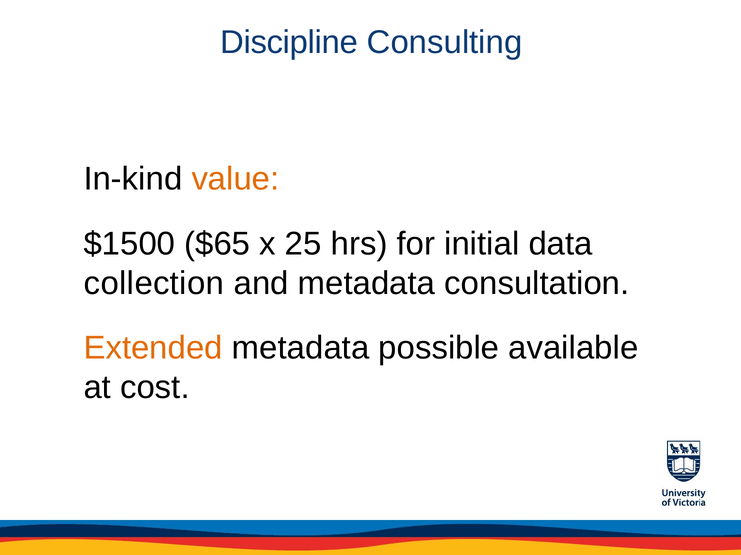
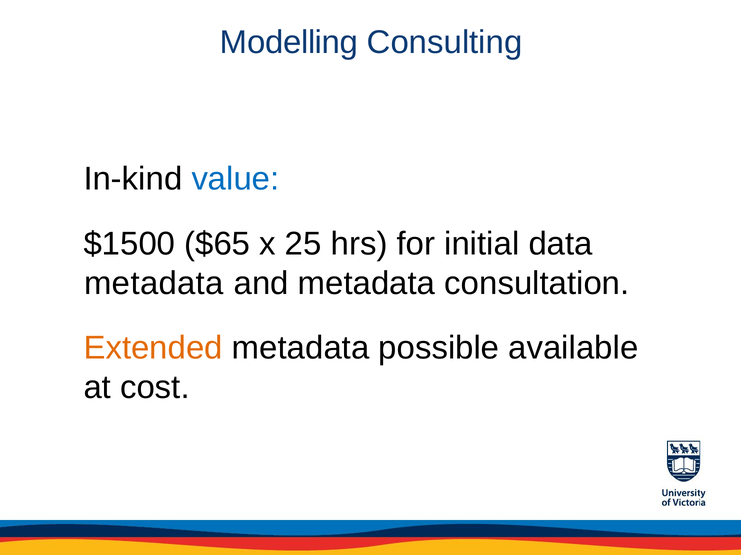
Discipline: Discipline -> Modelling (289, 42)
value colour: orange -> blue (235, 179)
collection: collection -> metadata (154, 284)
